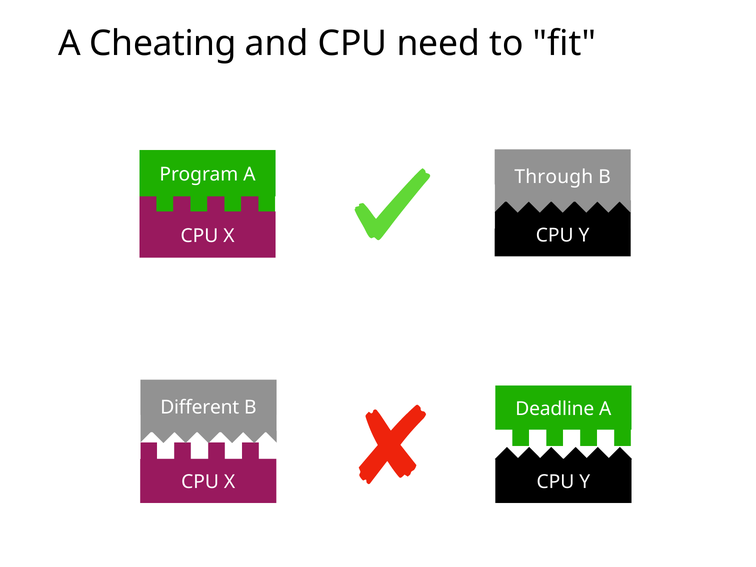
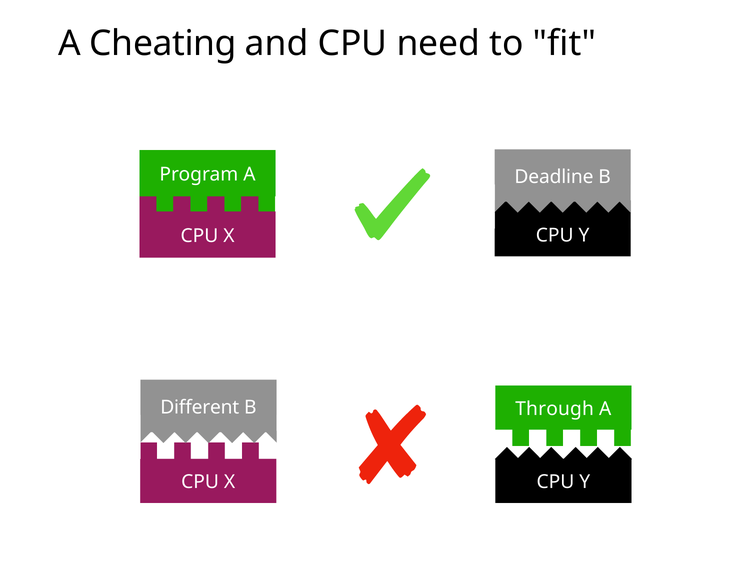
Through: Through -> Deadline (554, 177)
Deadline: Deadline -> Through (555, 409)
